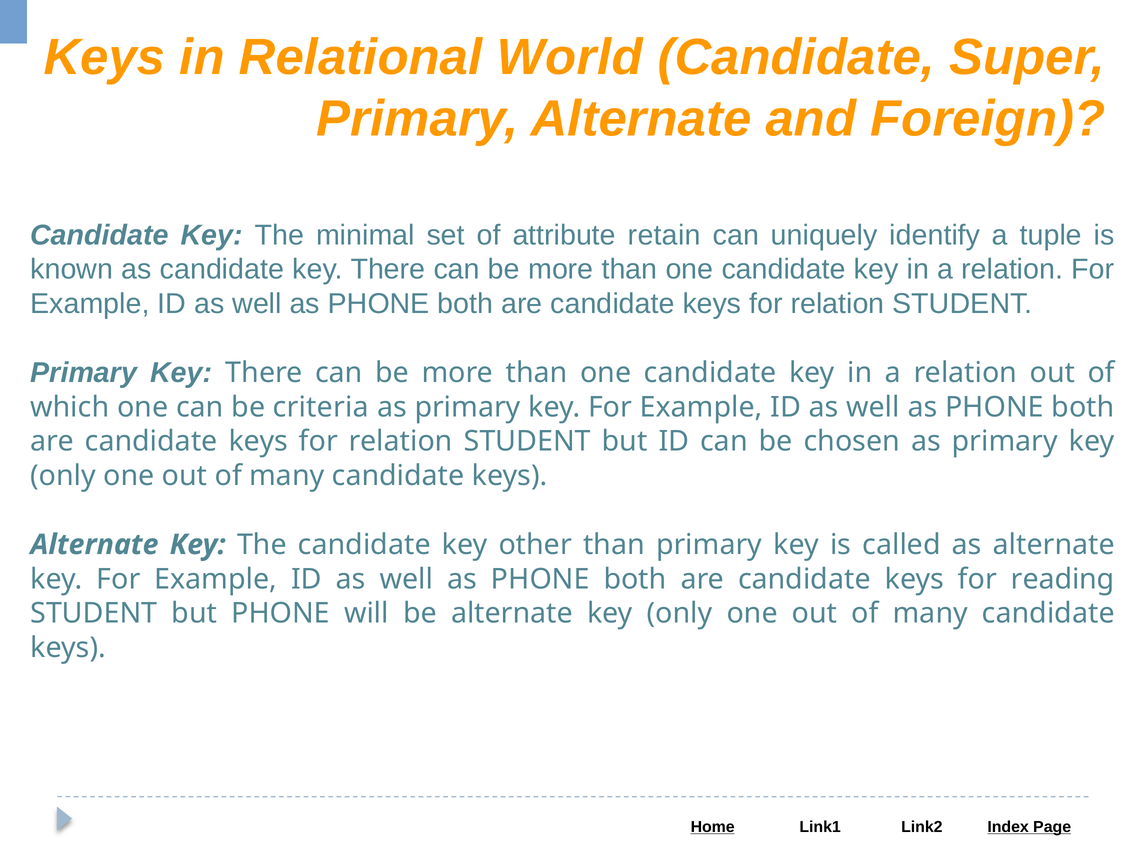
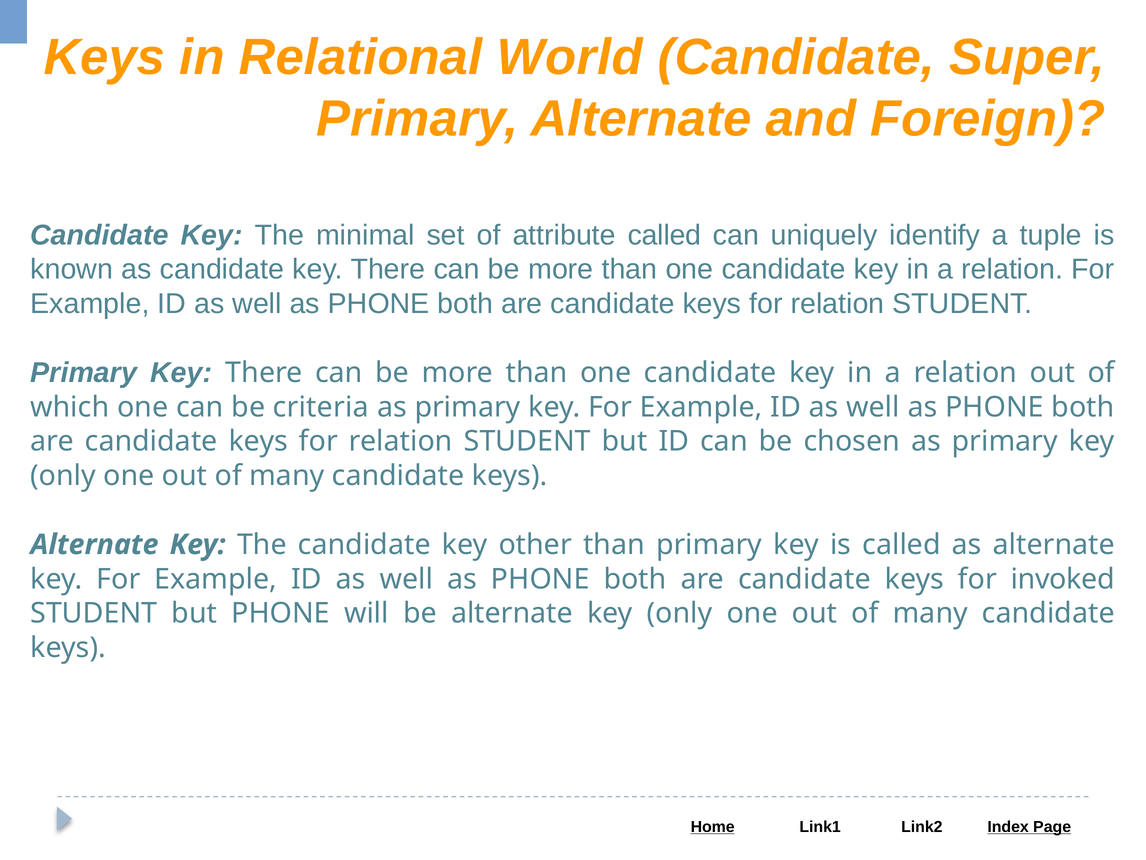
attribute retain: retain -> called (664, 235)
reading: reading -> invoked (1063, 579)
